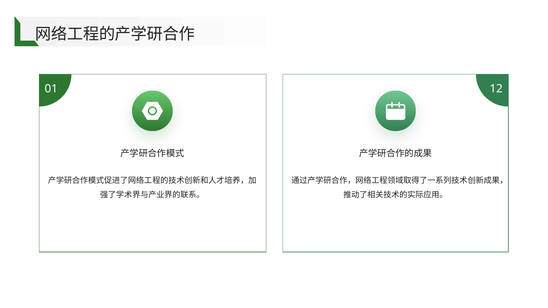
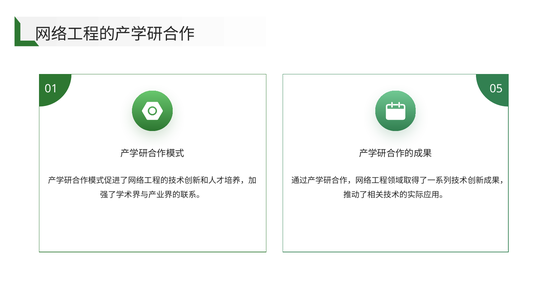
12: 12 -> 05 (496, 89)
